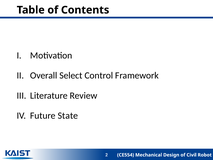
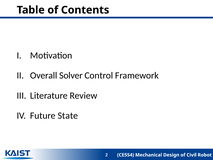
Select: Select -> Solver (71, 75)
